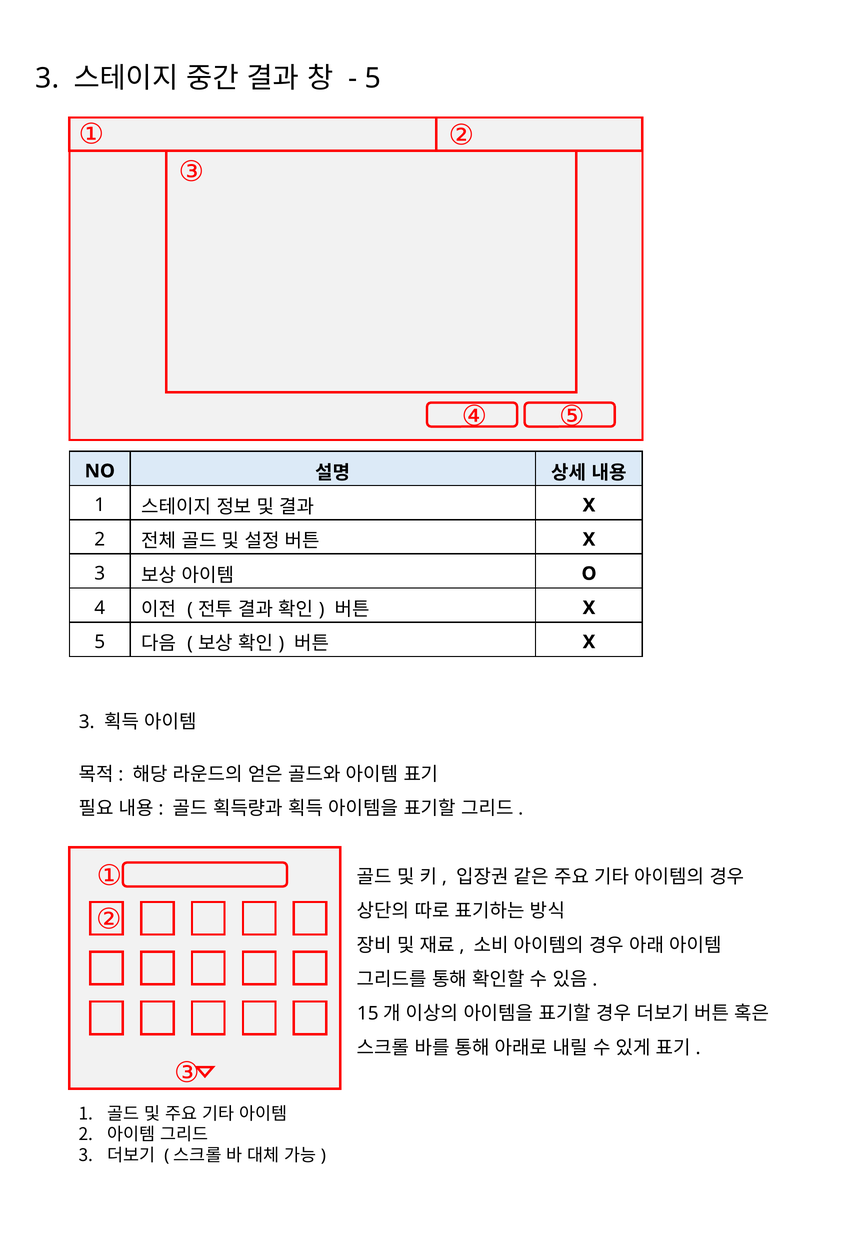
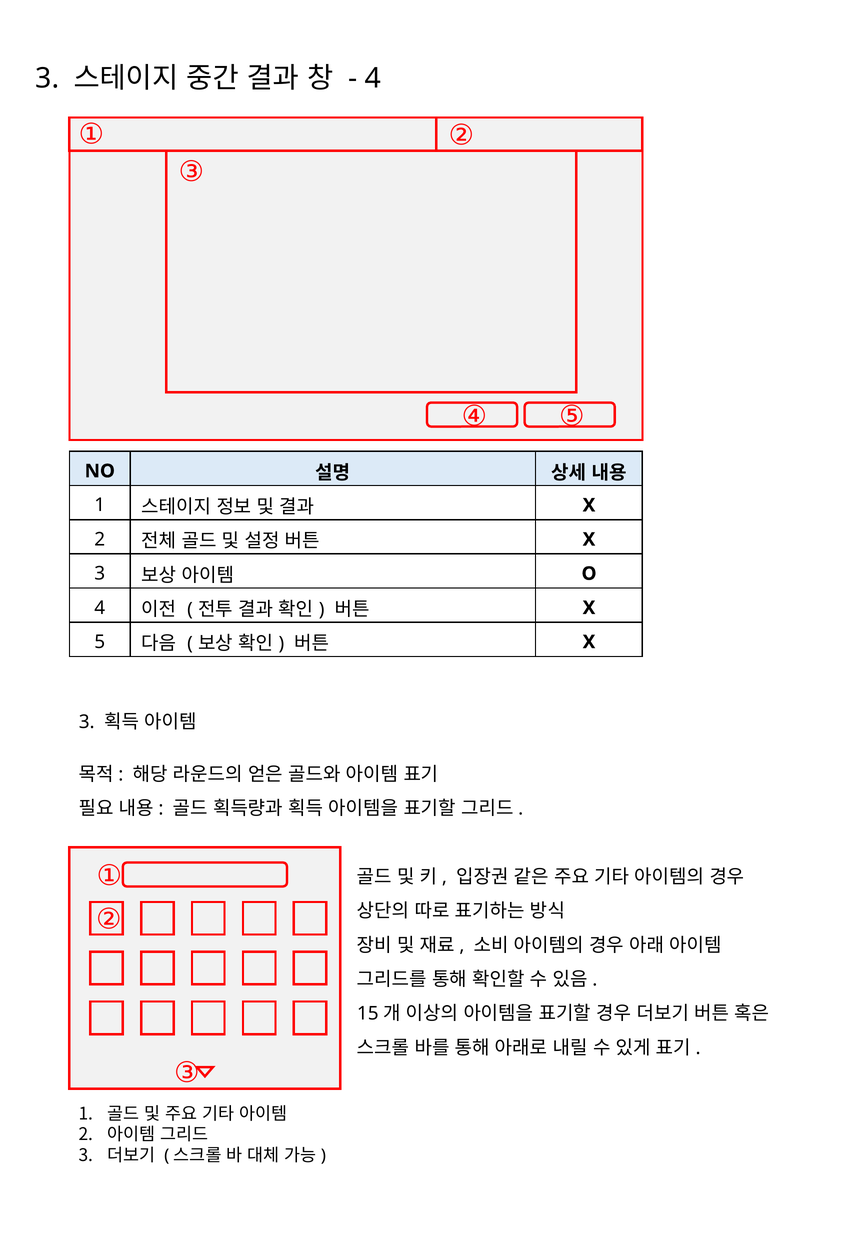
5: 5 -> 4 (373, 78)
